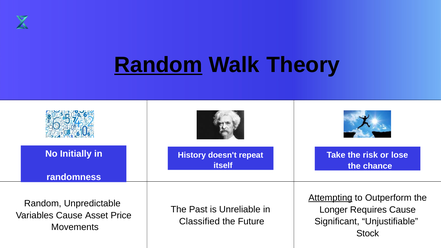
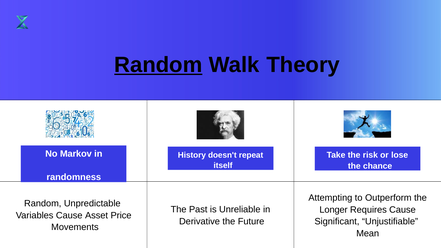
Initially: Initially -> Markov (76, 154)
Attempting underline: present -> none (330, 198)
Classified: Classified -> Derivative (200, 221)
Stock: Stock -> Mean (368, 234)
